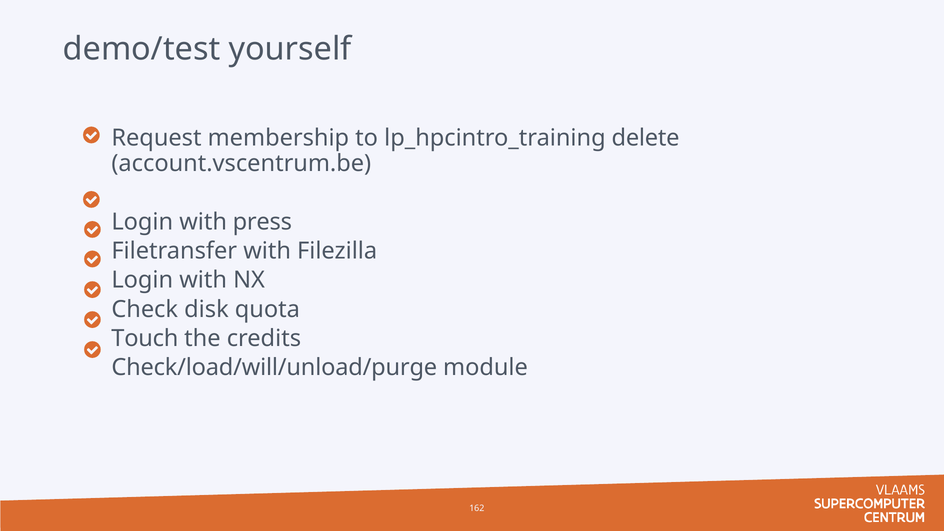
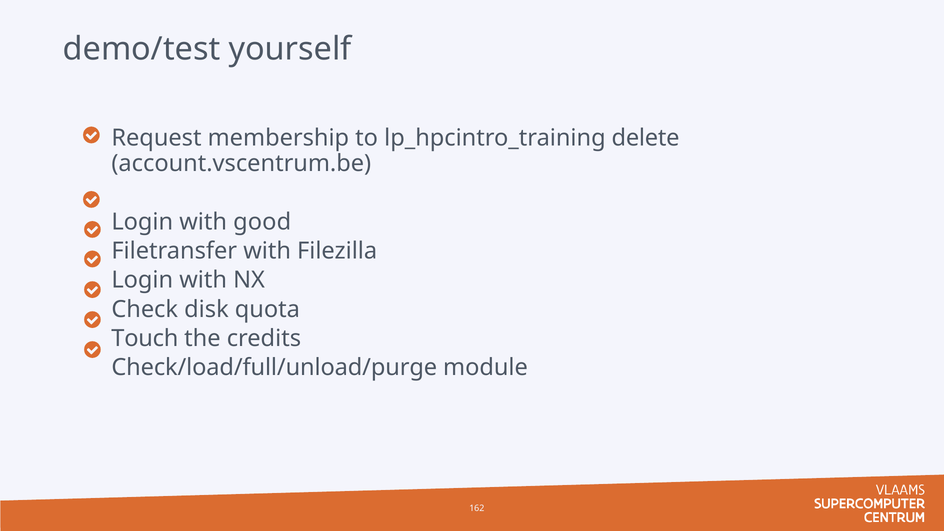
press: press -> good (262, 222)
Check/load/will/unload/purge: Check/load/will/unload/purge -> Check/load/full/unload/purge (274, 368)
